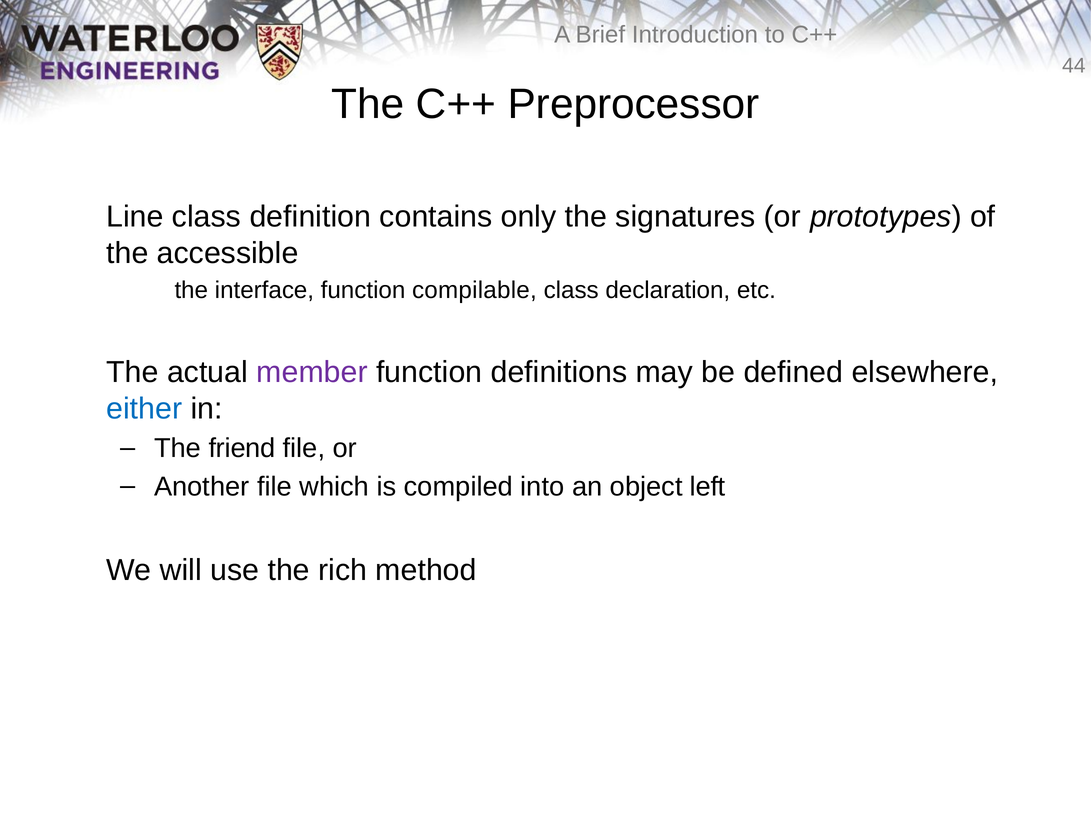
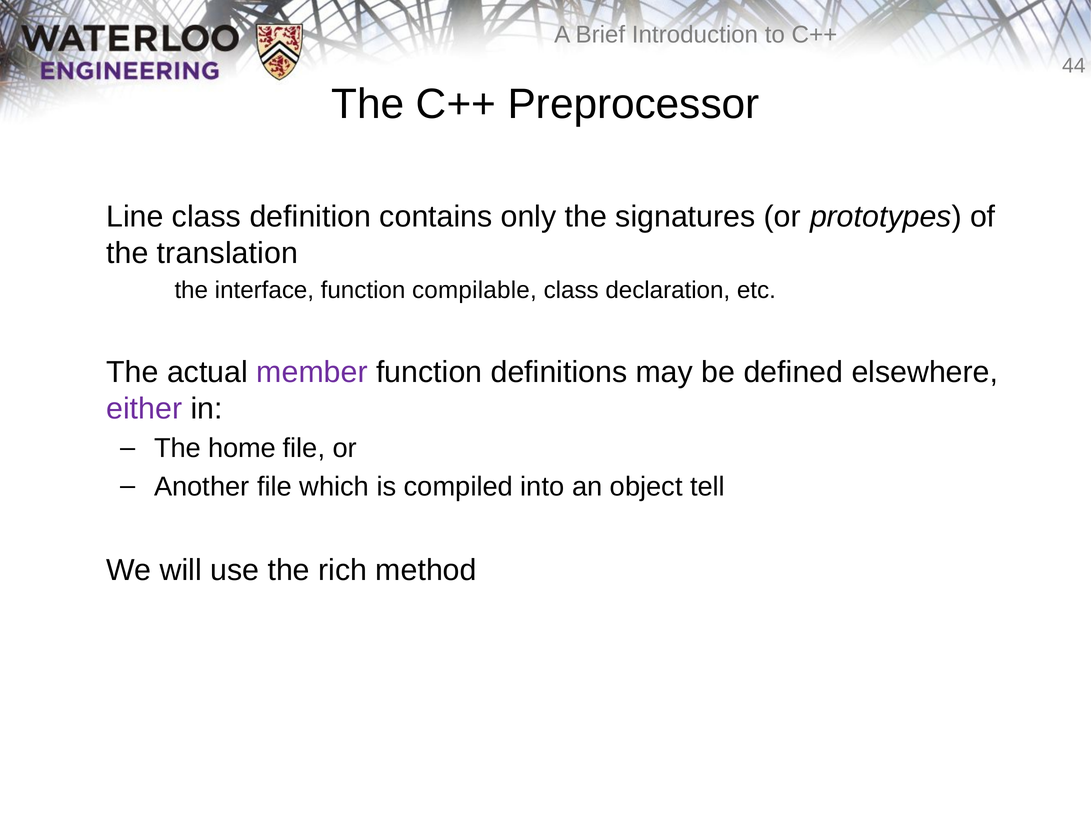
accessible: accessible -> translation (228, 253)
either colour: blue -> purple (144, 408)
friend: friend -> home (242, 448)
left: left -> tell (708, 486)
